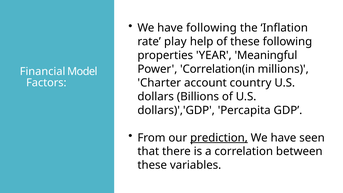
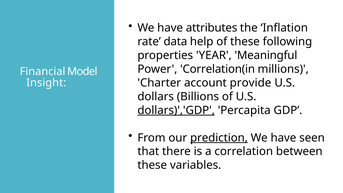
have following: following -> attributes (212, 28)
play: play -> data (175, 42)
Factors: Factors -> Insight (46, 83)
country: country -> provide (251, 83)
dollars)','GDP underline: none -> present (176, 110)
